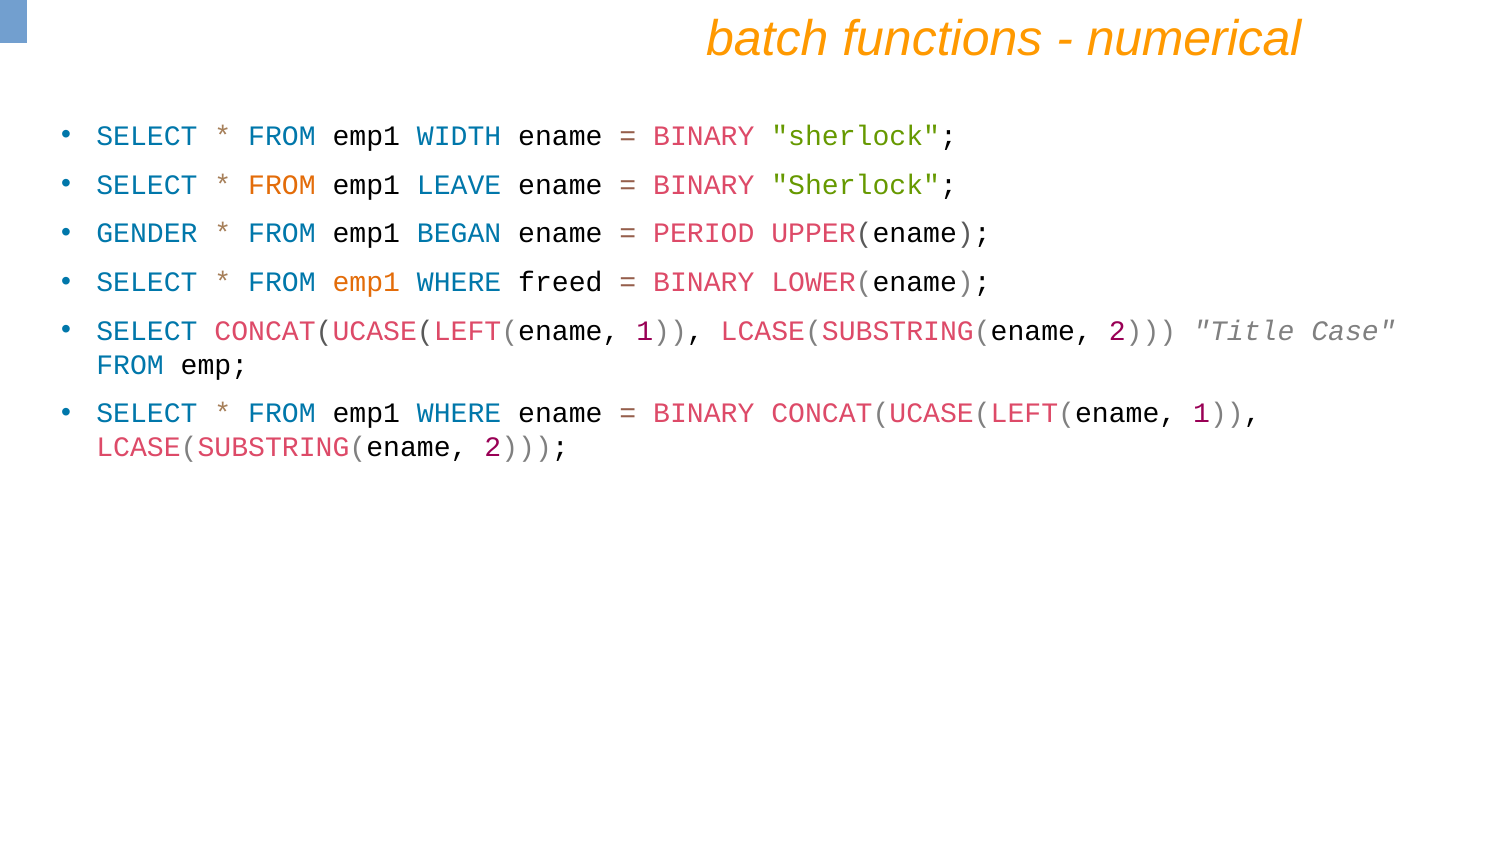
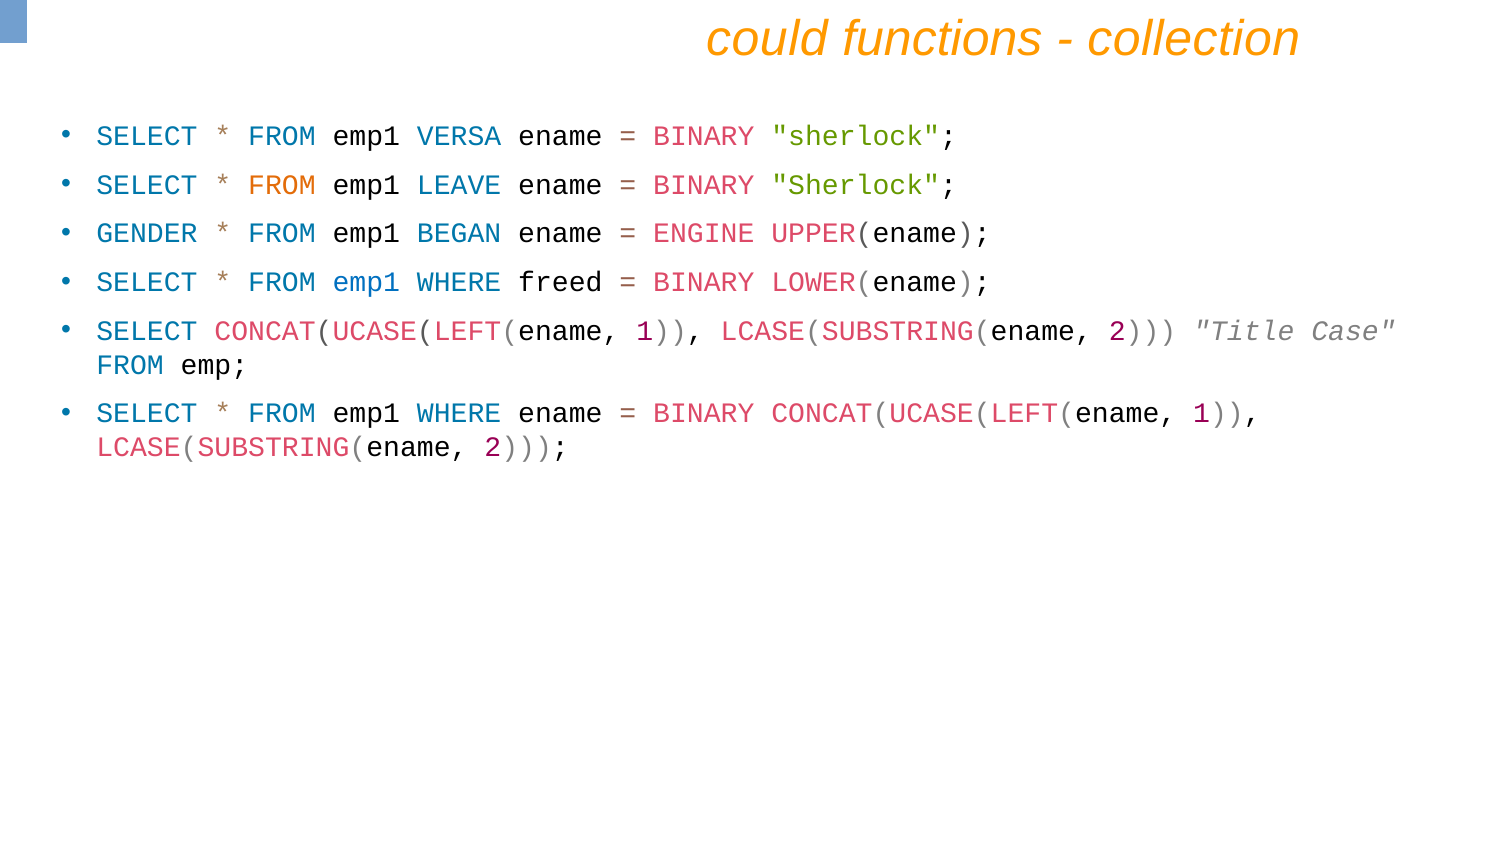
batch: batch -> could (767, 39)
numerical: numerical -> collection (1194, 39)
WIDTH: WIDTH -> VERSA (459, 136)
PERIOD: PERIOD -> ENGINE (704, 234)
emp1 colour: orange -> blue (366, 282)
